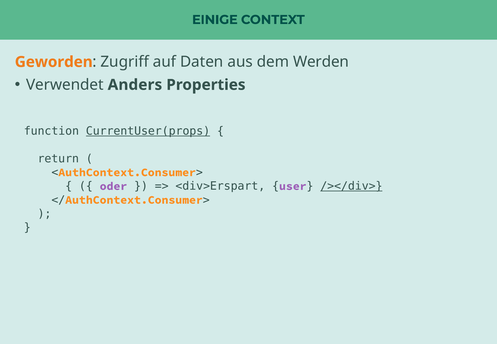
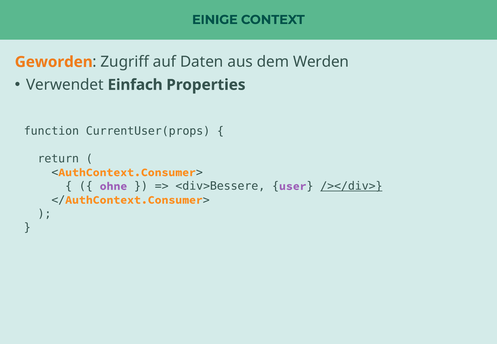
Anders: Anders -> Einfach (135, 85)
CurrentUser(props underline: present -> none (148, 131)
oder: oder -> ohne (113, 186)
<div>Erspart: <div>Erspart -> <div>Bessere (220, 186)
